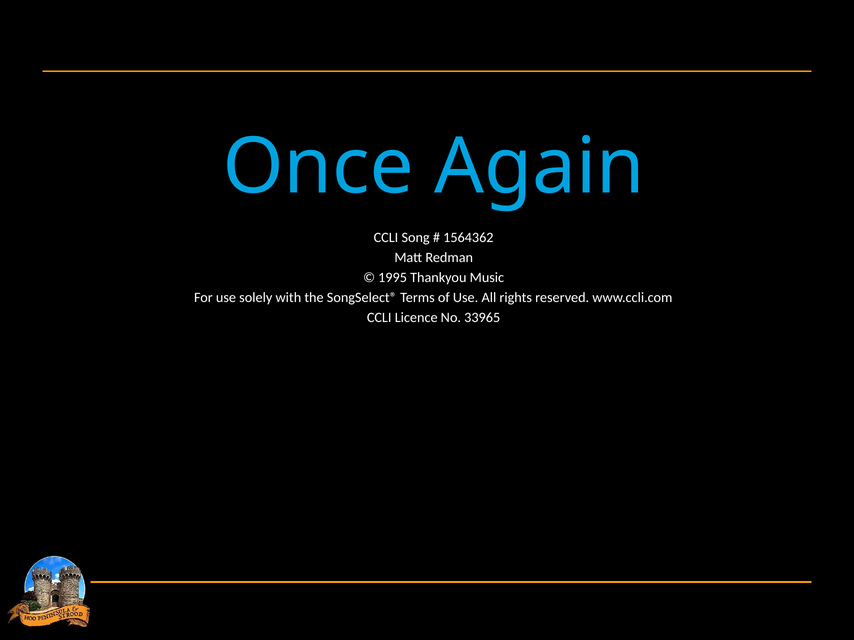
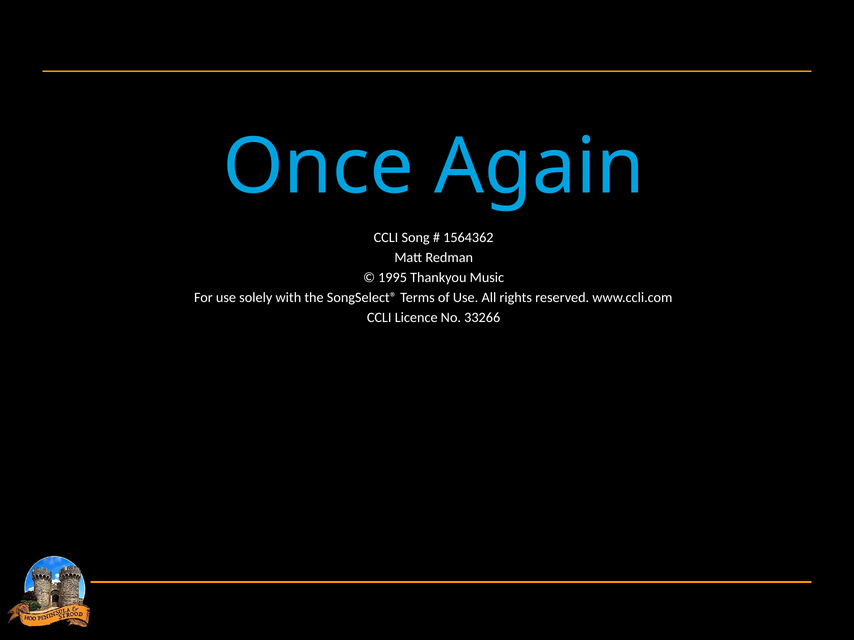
33965: 33965 -> 33266 (482, 318)
